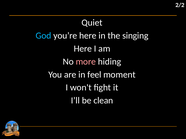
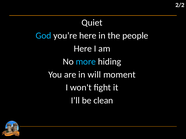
singing: singing -> people (135, 36)
more colour: pink -> light blue (86, 62)
feel: feel -> will (94, 75)
